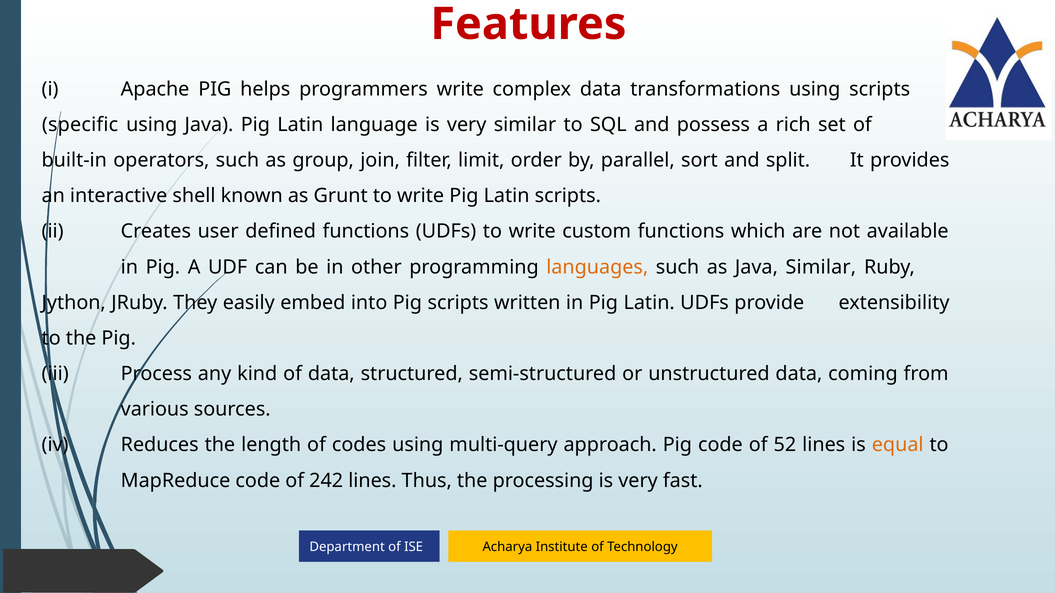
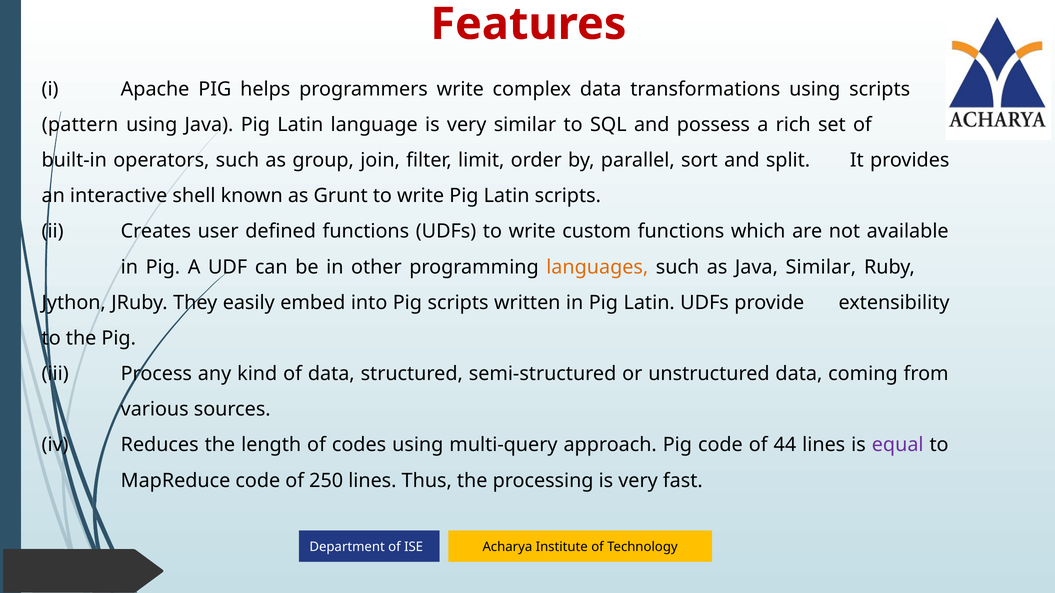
specific: specific -> pattern (80, 125)
52: 52 -> 44 (785, 445)
equal colour: orange -> purple (898, 445)
242: 242 -> 250 (326, 481)
